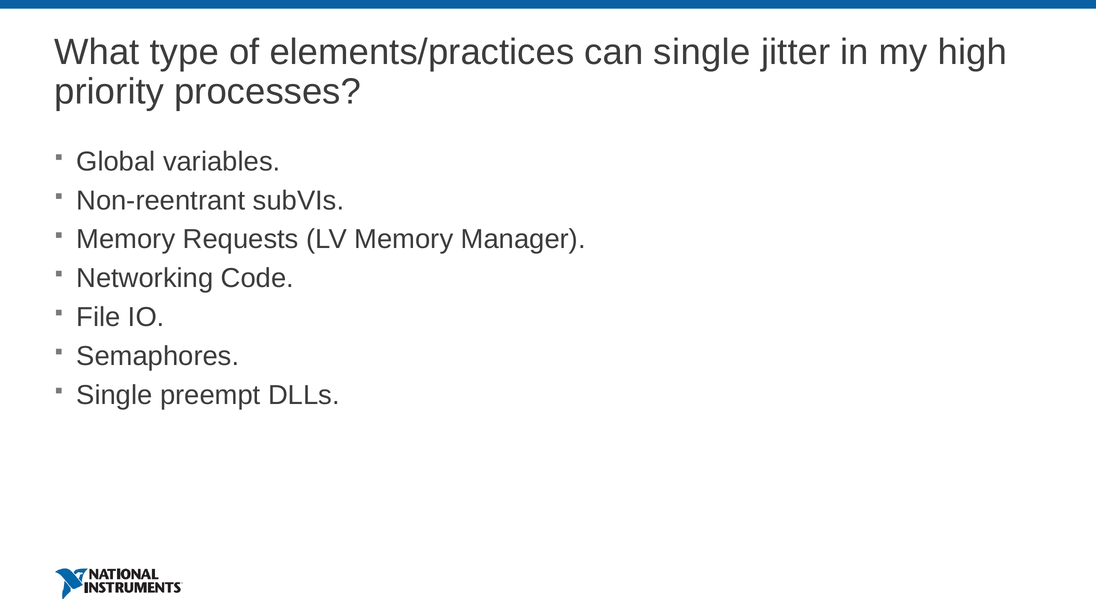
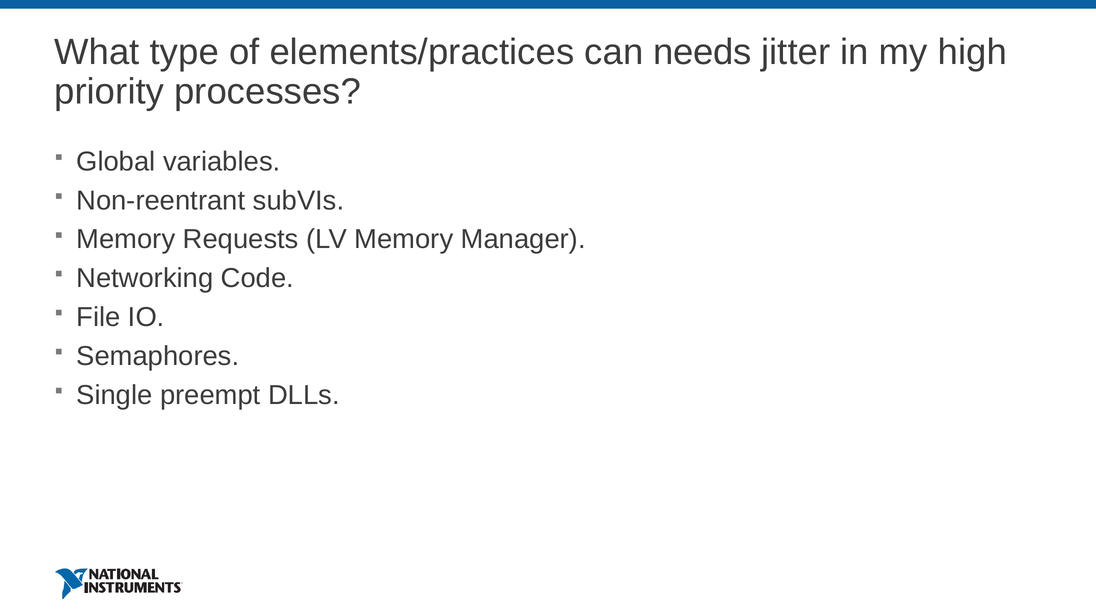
can single: single -> needs (702, 52)
